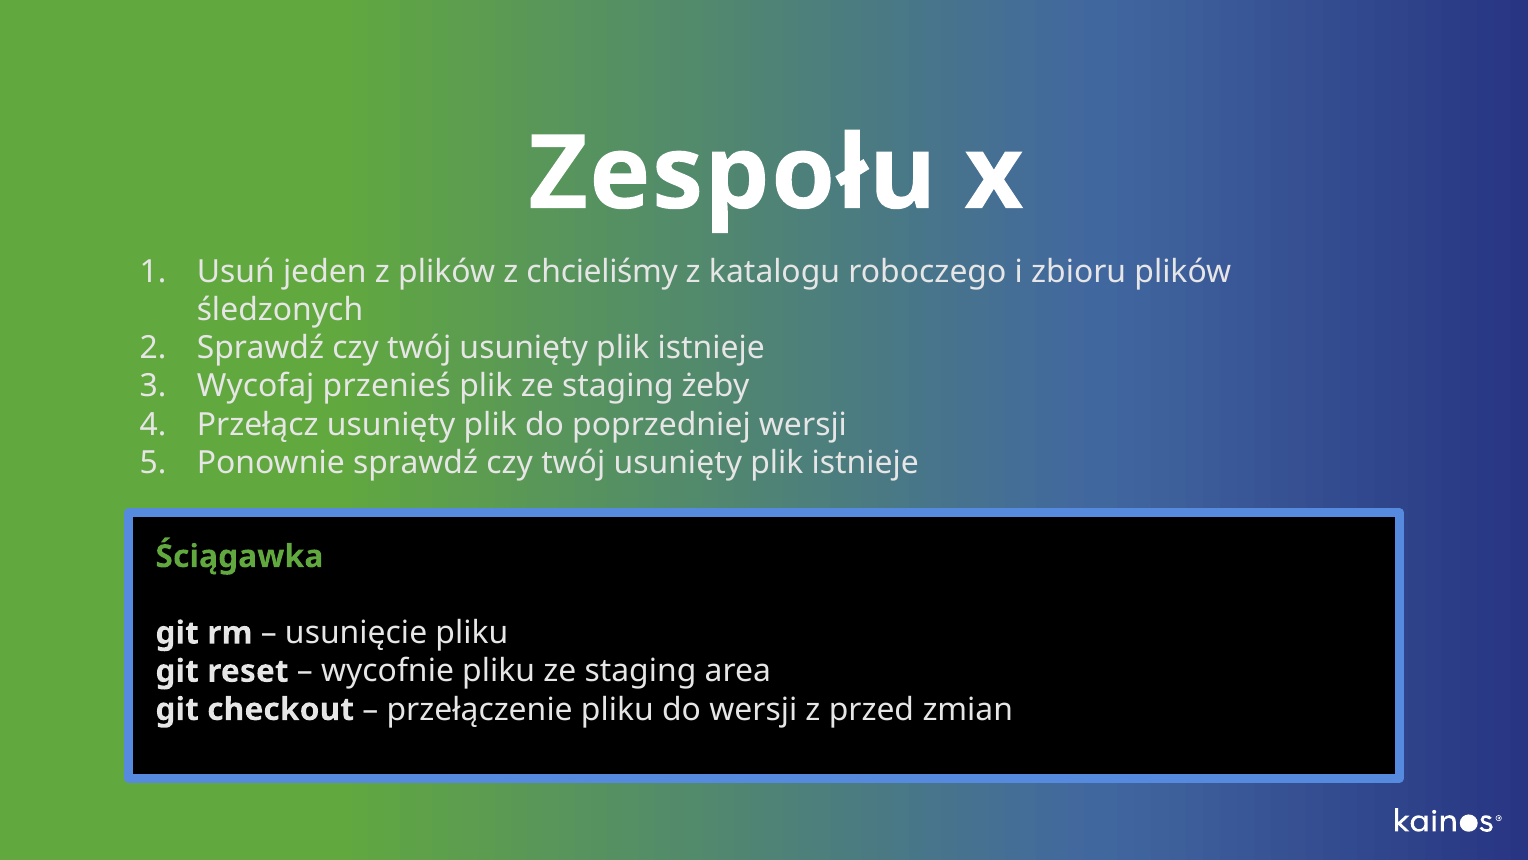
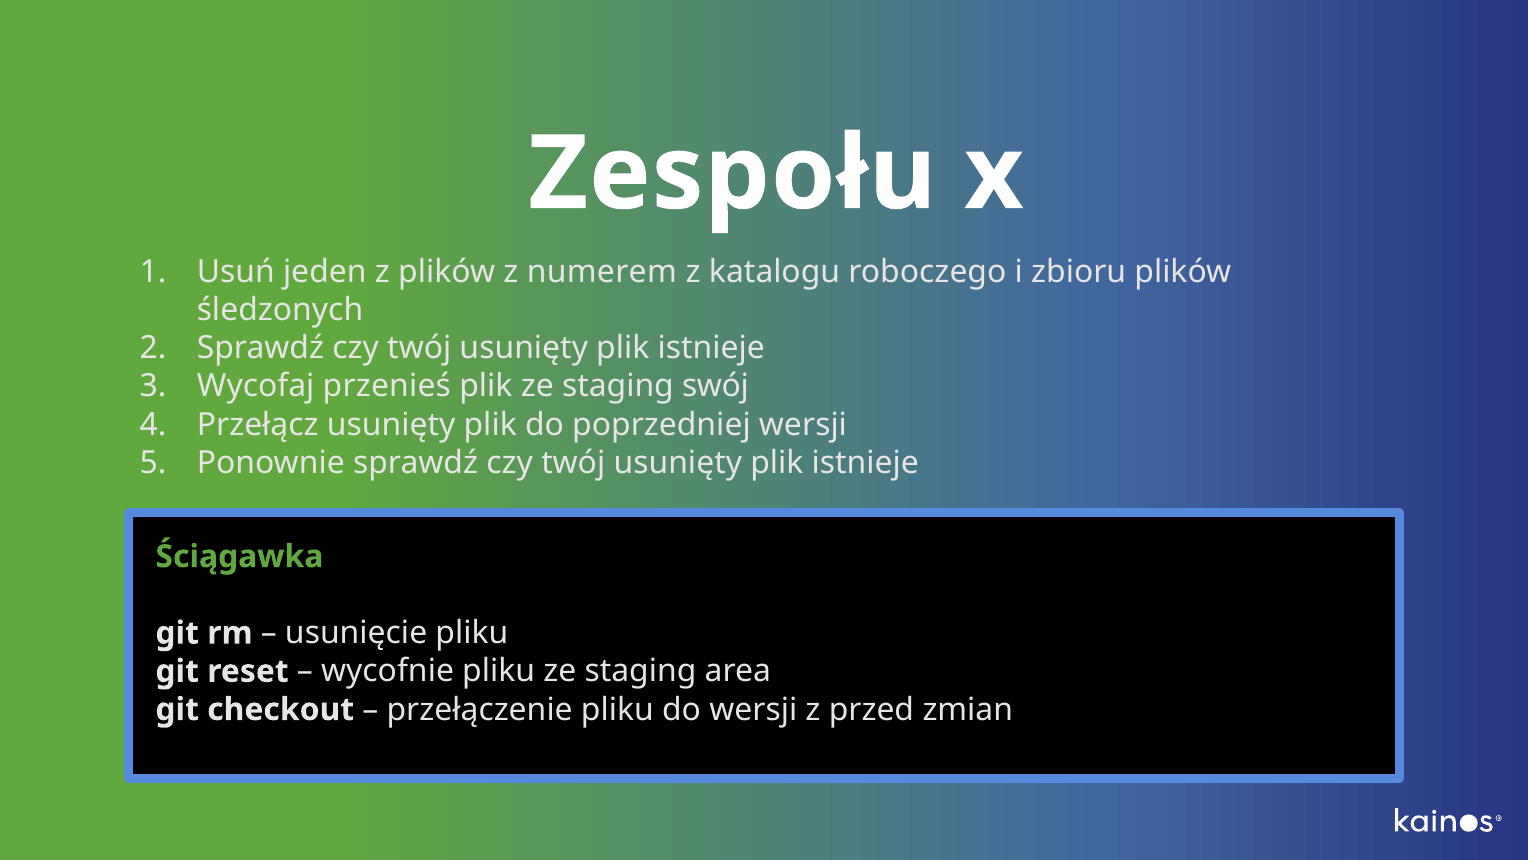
chcieliśmy: chcieliśmy -> numerem (602, 271)
żeby: żeby -> swój (715, 386)
